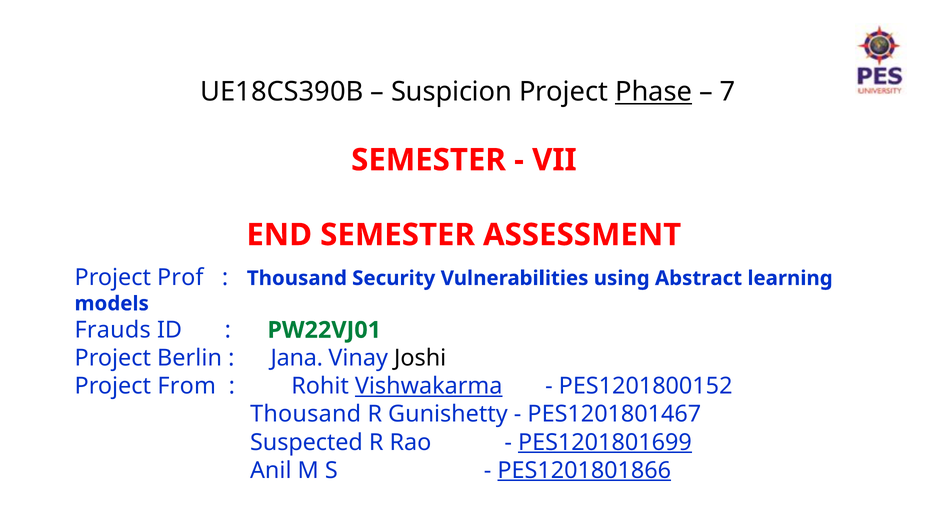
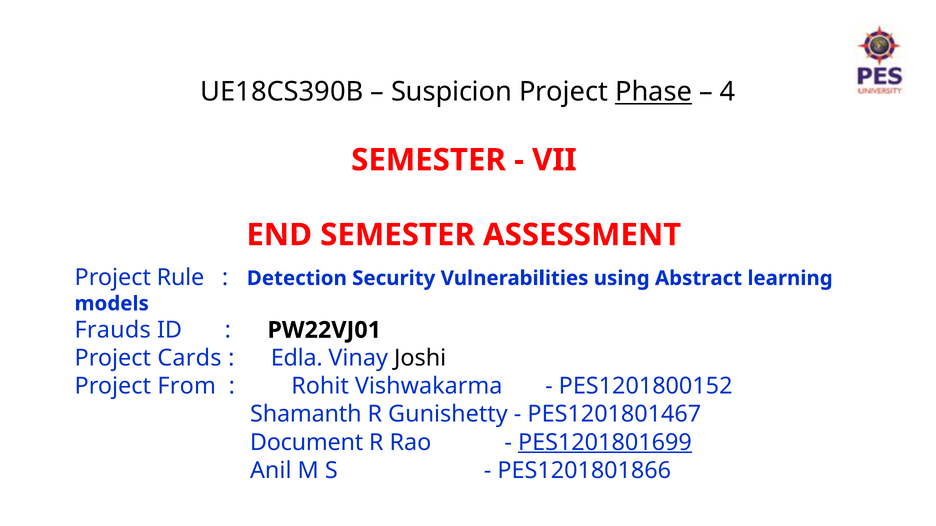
7: 7 -> 4 (728, 92)
Prof: Prof -> Rule (180, 278)
Thousand: Thousand -> Detection (297, 279)
PW22VJ01 colour: green -> black (324, 330)
Berlin: Berlin -> Cards (189, 358)
Jana: Jana -> Edla (297, 358)
Vishwakarma underline: present -> none (429, 387)
Thousand: Thousand -> Shamanth (306, 415)
Suspected: Suspected -> Document (307, 443)
PES1201801866 underline: present -> none (584, 471)
